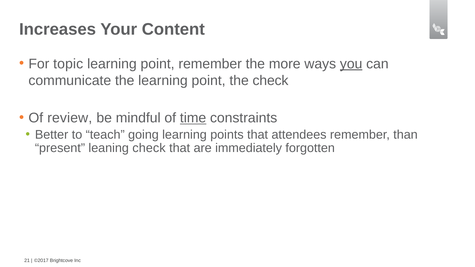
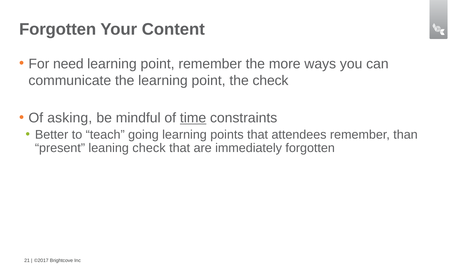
Increases: Increases -> Forgotten (58, 29)
topic: topic -> need (68, 64)
you underline: present -> none (351, 64)
review: review -> asking (70, 118)
